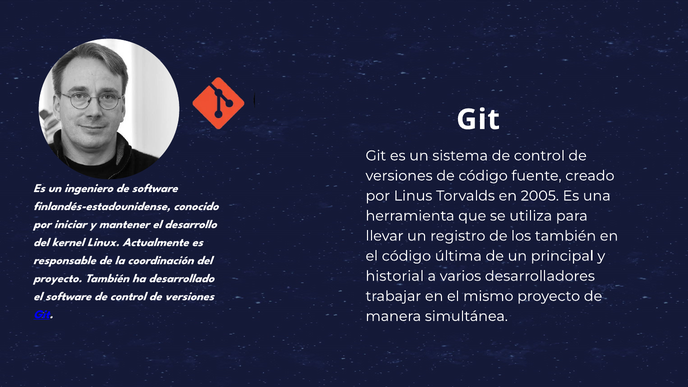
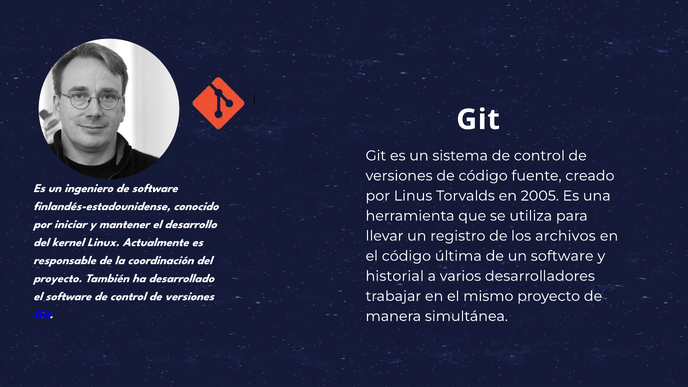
los también: también -> archivos (565, 236)
un principal: principal -> software (562, 256)
